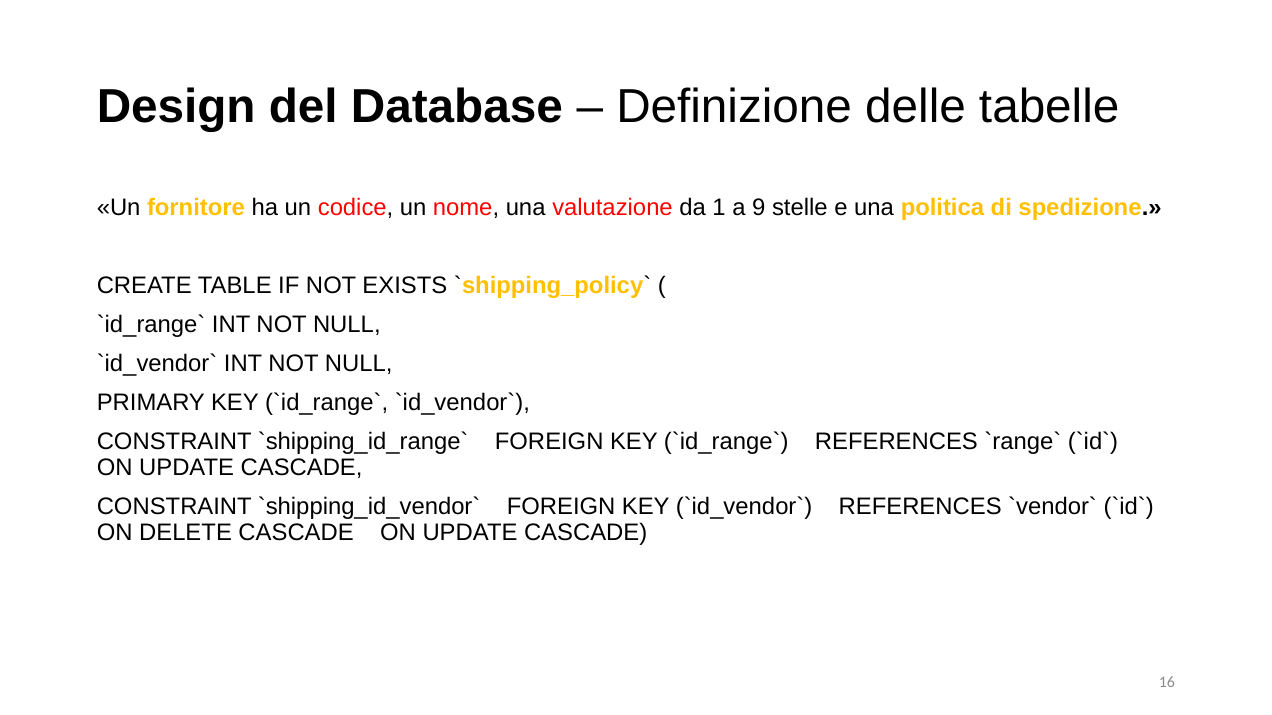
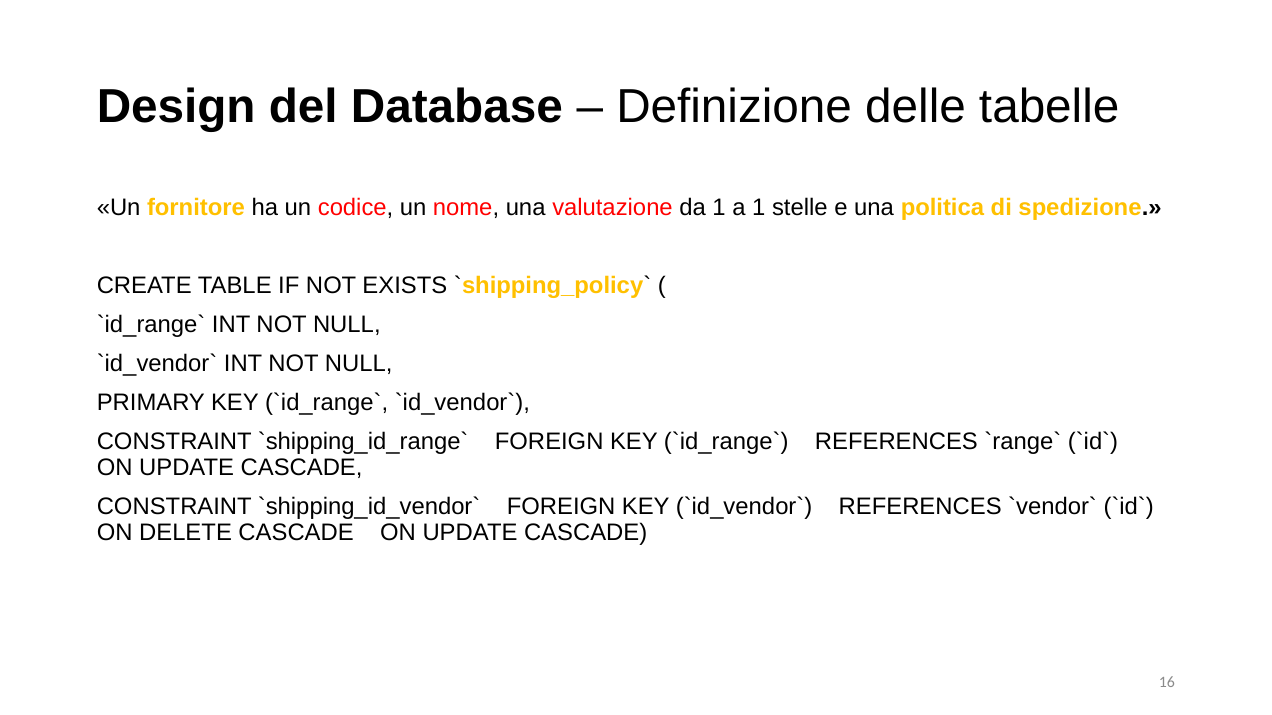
a 9: 9 -> 1 (759, 208)
